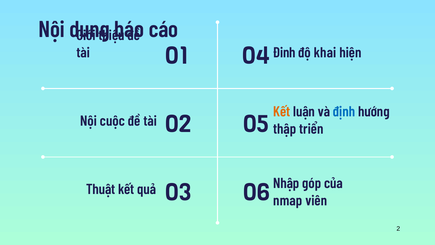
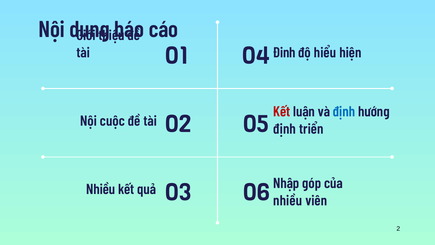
khai: khai -> hiểu (325, 53)
Kết colour: orange -> red (282, 112)
thập: thập -> định (285, 129)
Thuật: Thuật -> Nhiều (101, 189)
nmap: nmap -> nhiều (288, 201)
